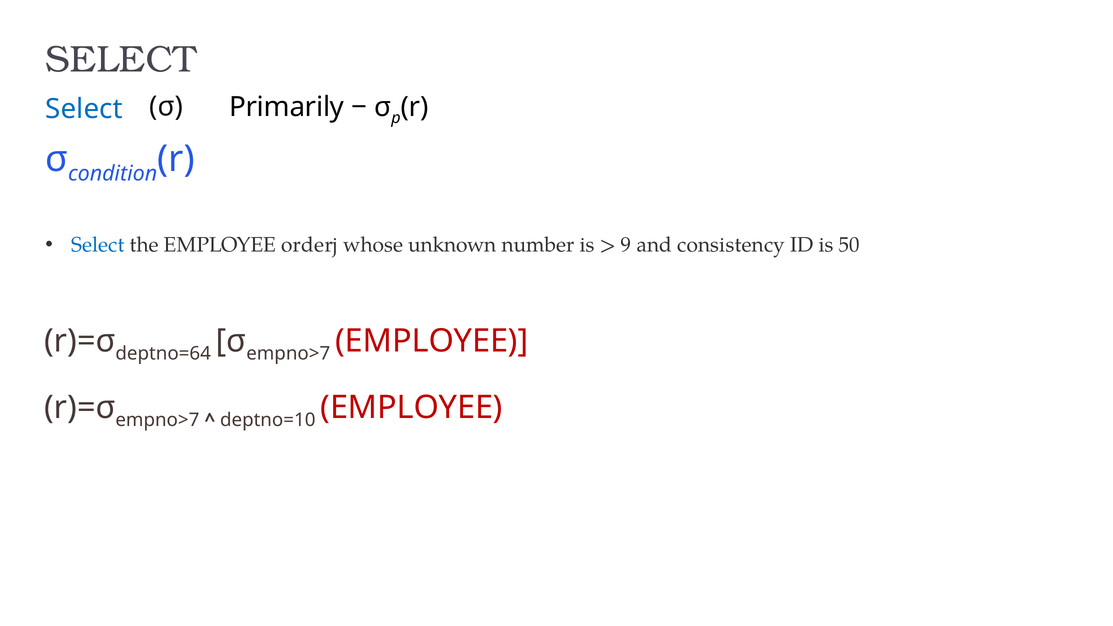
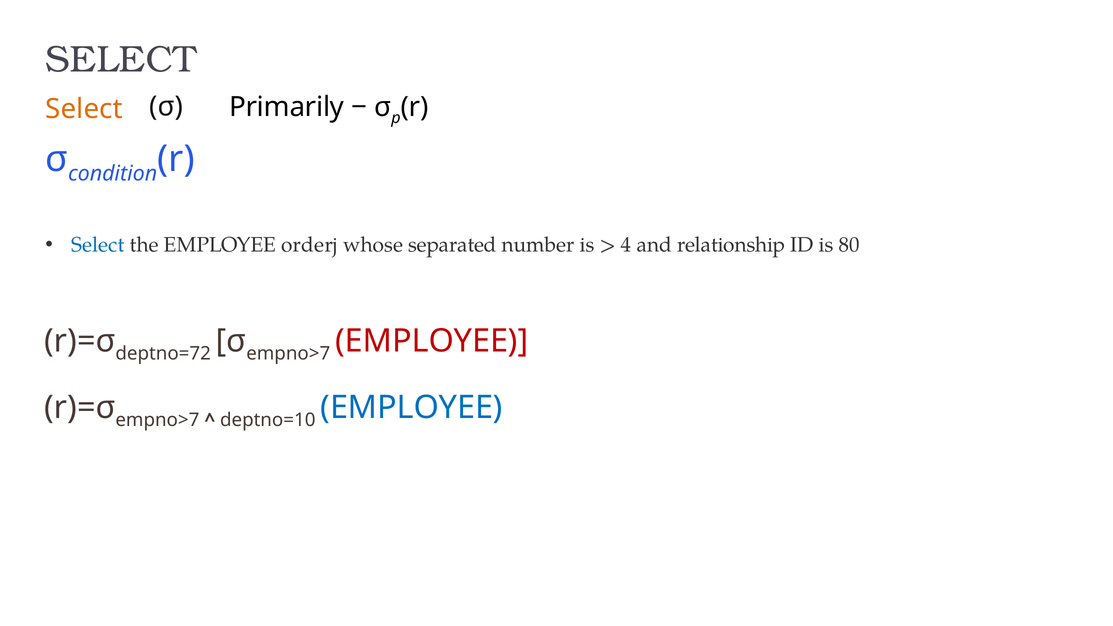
Select colour: blue -> orange (84, 109)
unknown: unknown -> separated (452, 245)
9: 9 -> 4 (626, 245)
consistency: consistency -> relationship (731, 245)
50: 50 -> 80 (849, 245)
deptno=64: deptno=64 -> deptno=72 (163, 354)
EMPLOYEE colour: red -> blue (412, 408)
